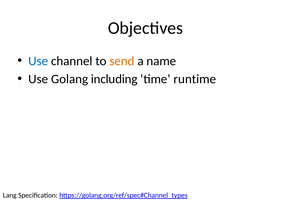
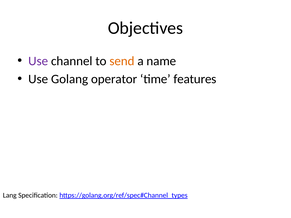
Use colour: blue -> purple (38, 61)
including: including -> operator (114, 79)
runtime: runtime -> features (195, 79)
